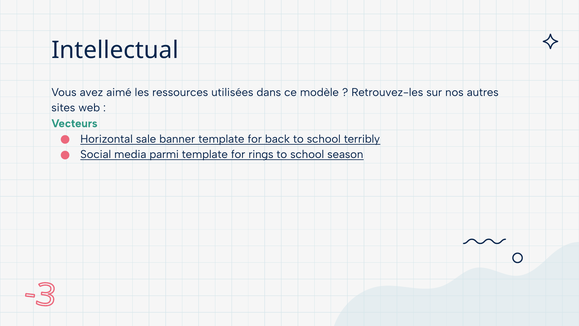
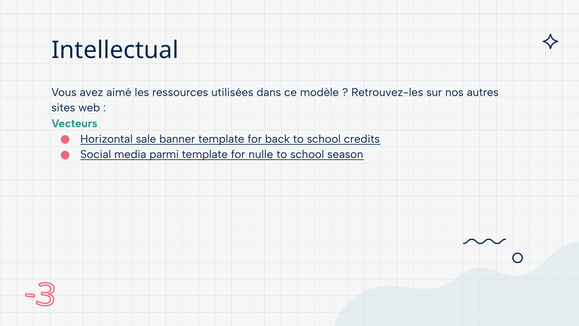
terribly: terribly -> credits (362, 139)
rings: rings -> nulle (261, 154)
